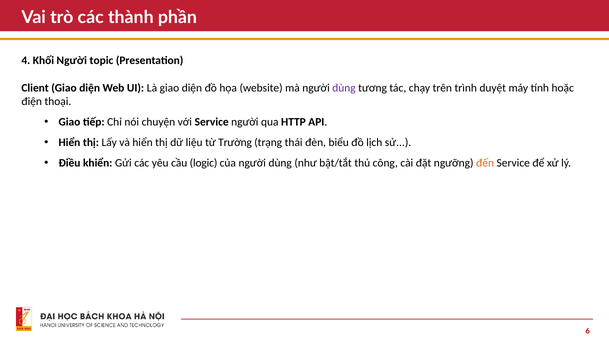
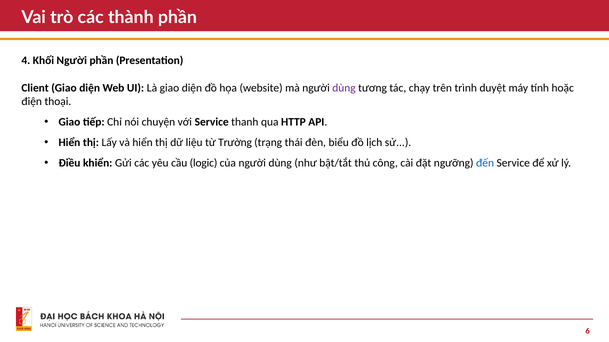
Người topic: topic -> phần (101, 61)
Service người: người -> thanh (245, 122)
đến colour: orange -> blue (485, 164)
